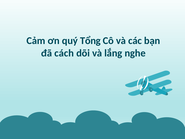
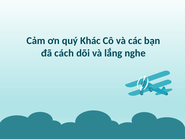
Tổng: Tổng -> Khác (90, 41)
